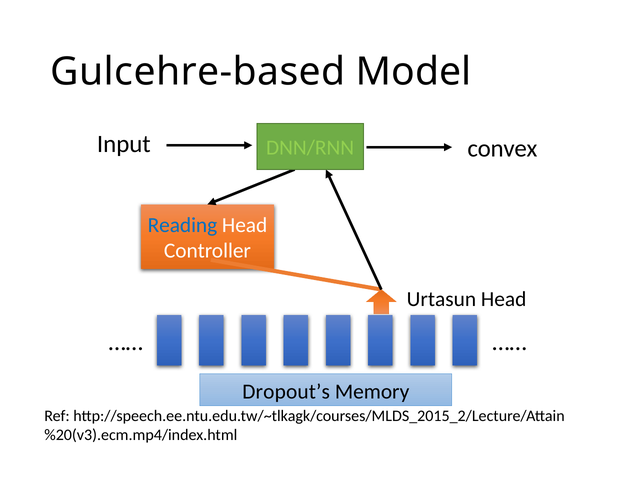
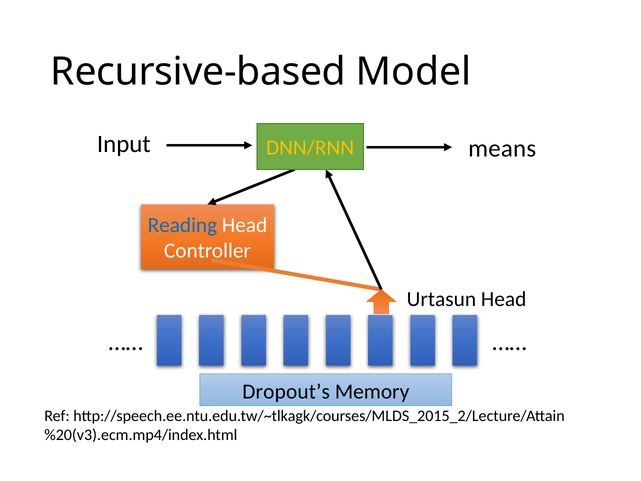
Gulcehre-based: Gulcehre-based -> Recursive-based (198, 72)
convex: convex -> means (502, 148)
DNN/RNN colour: light green -> yellow (310, 148)
